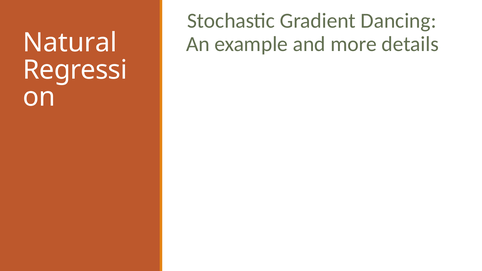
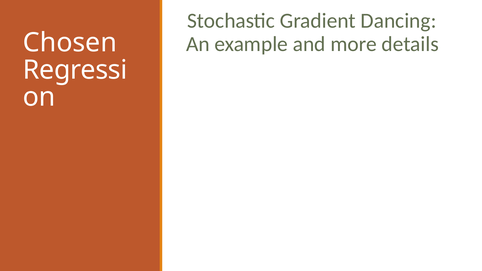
Natural: Natural -> Chosen (70, 43)
